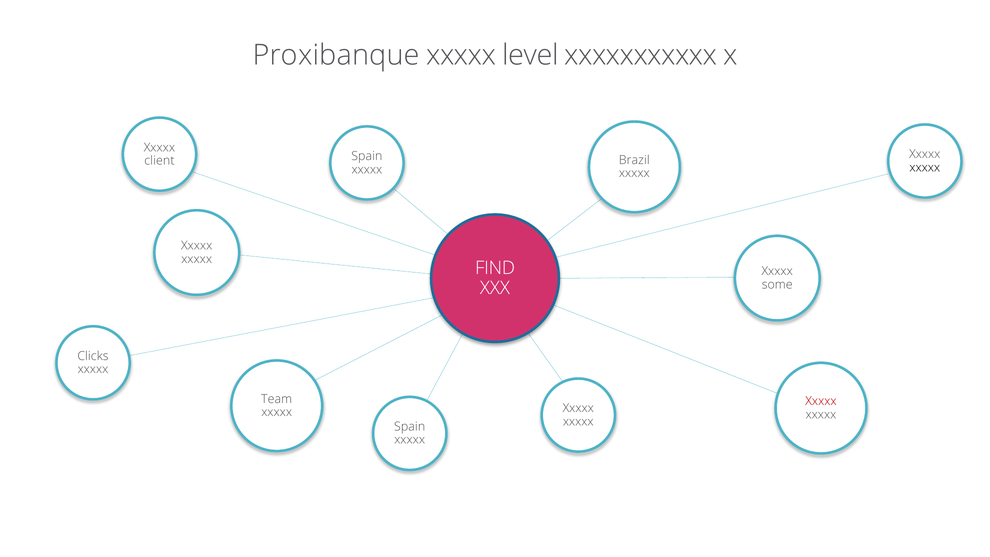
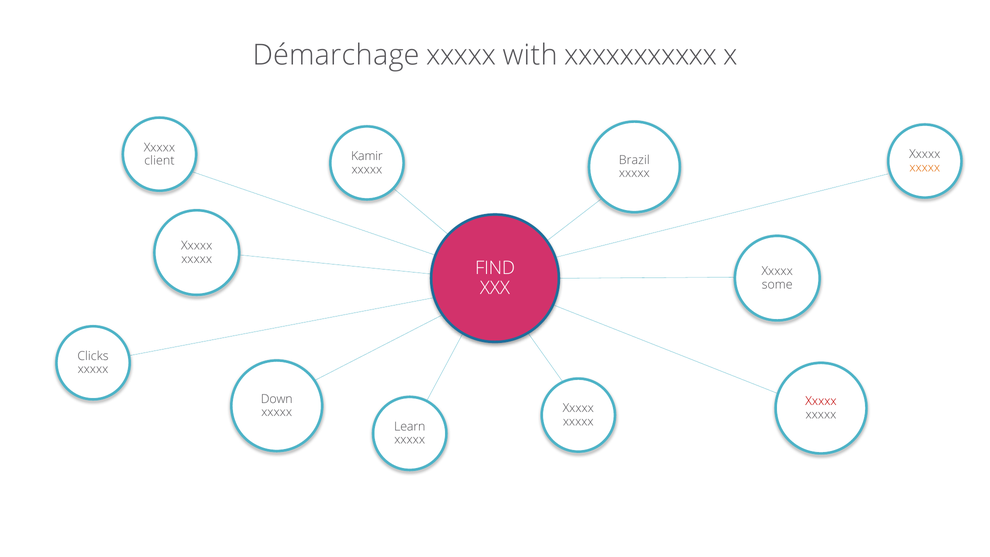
Proxibanque: Proxibanque -> Démarchage (336, 55)
level: level -> with (530, 55)
Spain: Spain -> Kamir (367, 156)
xxxxx colour: black -> orange (925, 167)
Team: Team -> Down (277, 399)
Spain: Spain -> Learn (410, 427)
